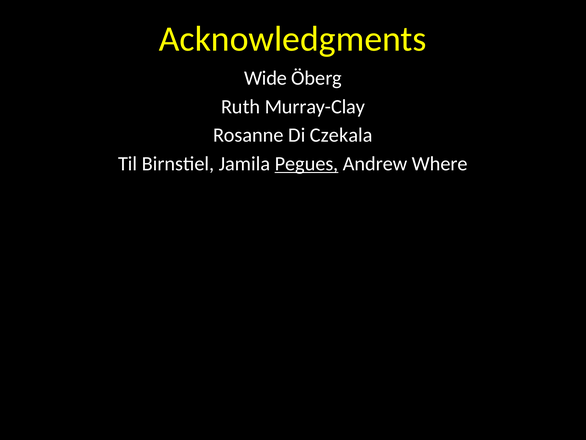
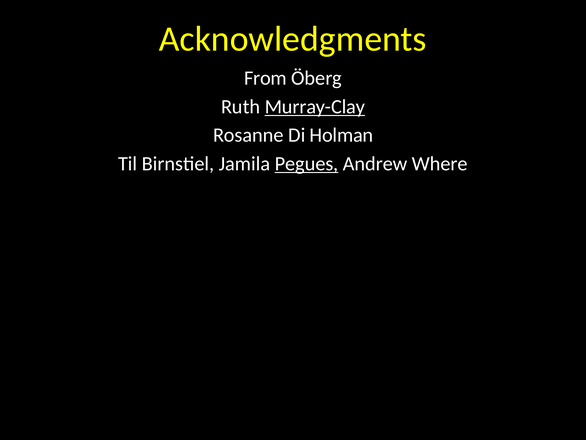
Wide: Wide -> From (266, 78)
Murray-Clay underline: none -> present (315, 107)
Czekala: Czekala -> Holman (341, 135)
